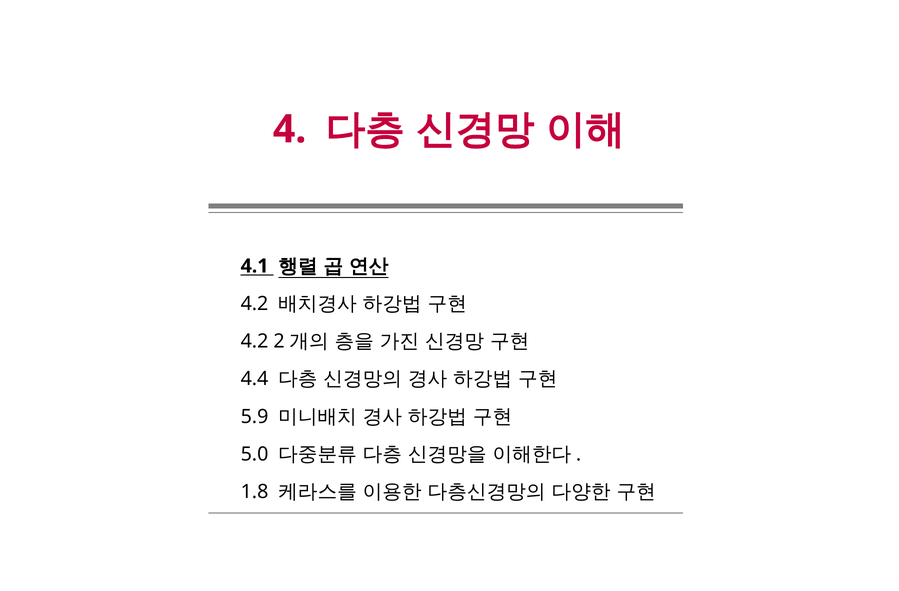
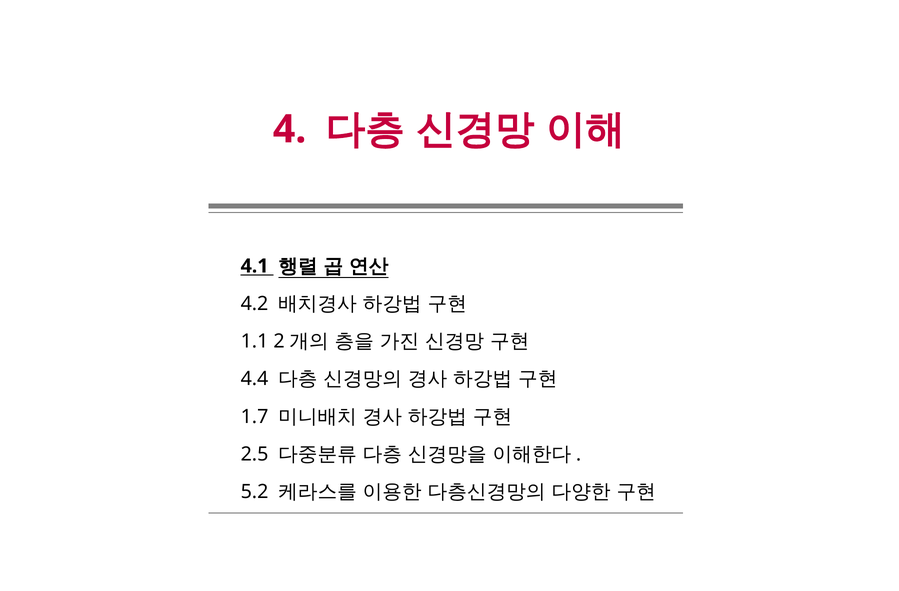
4.2: 4.2 -> 1.1 (255, 341)
5.9: 5.9 -> 1.7 (255, 416)
5.0: 5.0 -> 2.5 (255, 454)
1.8: 1.8 -> 5.2 (255, 492)
